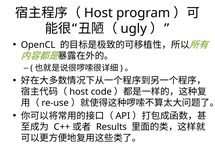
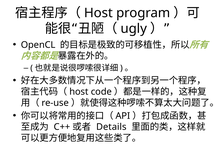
Results: Results -> Details (111, 127)
